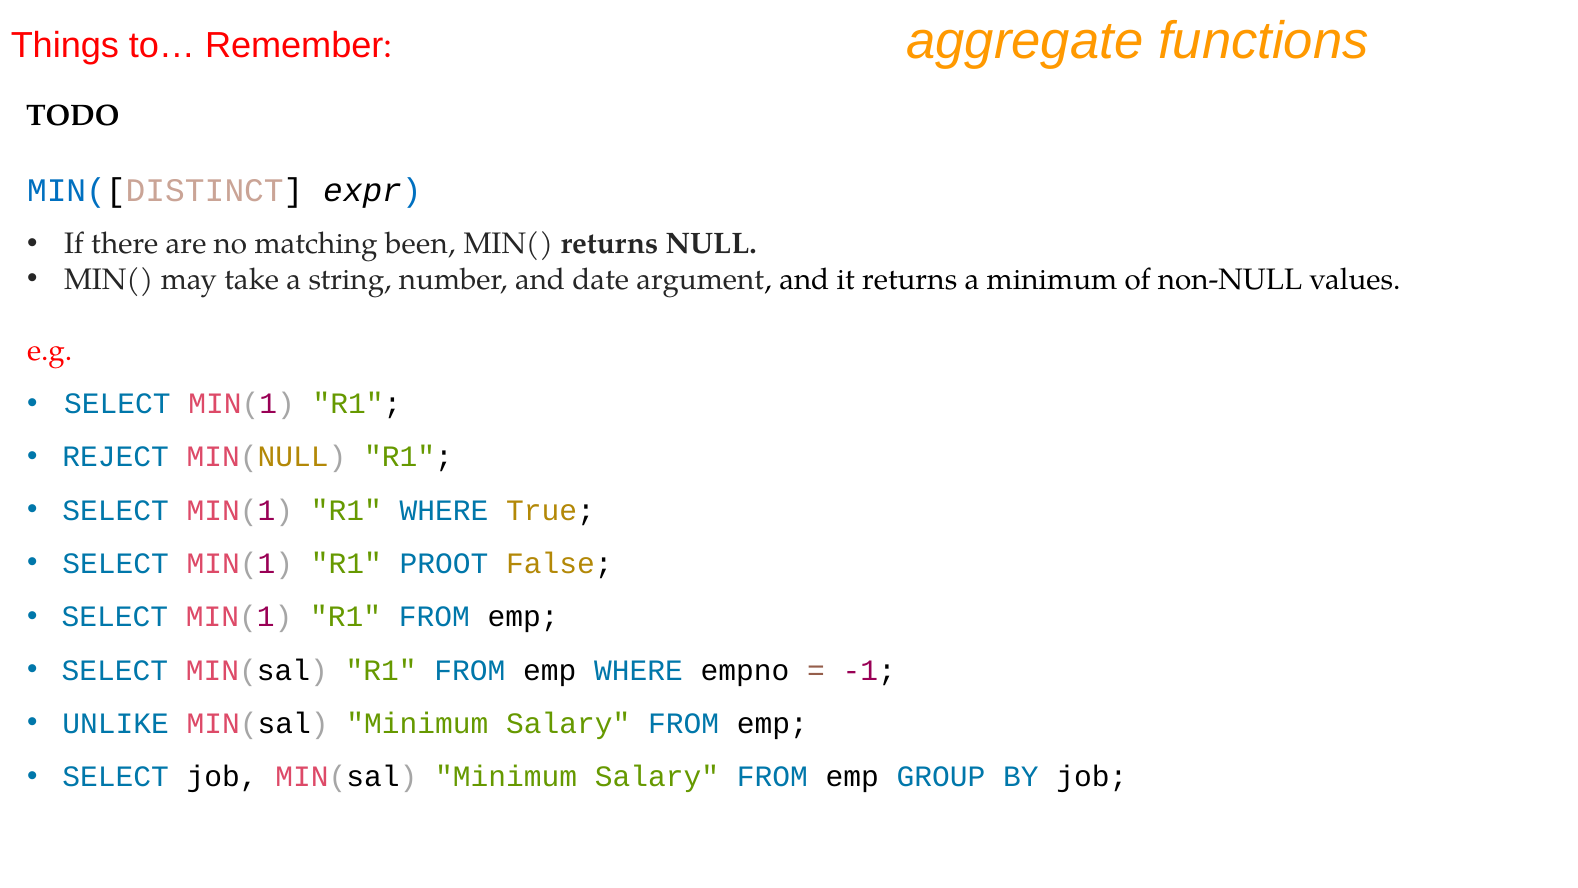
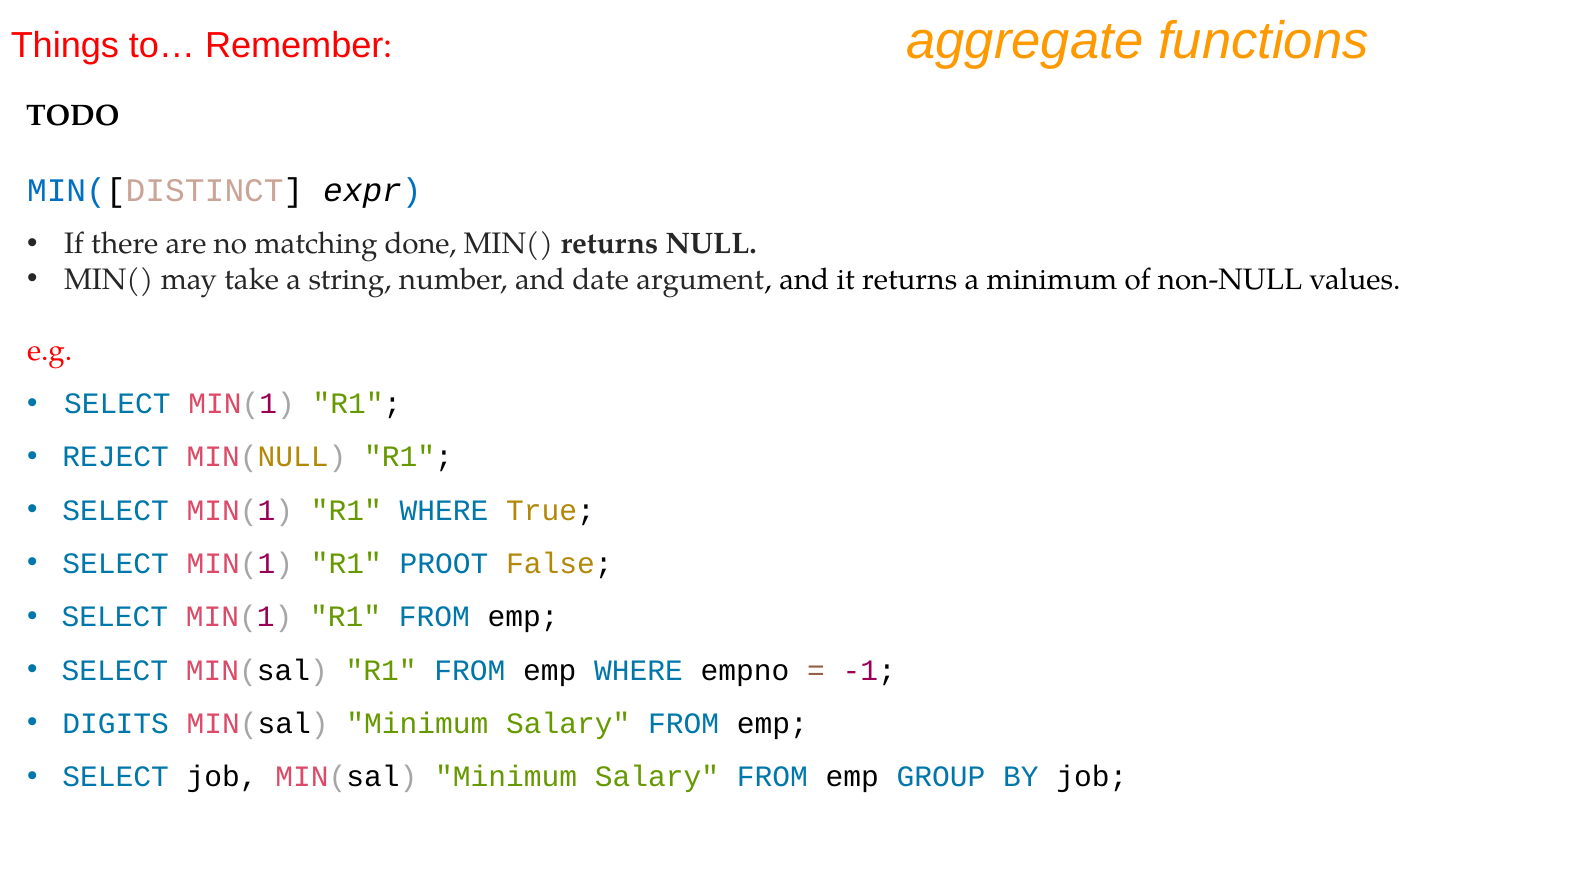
been: been -> done (421, 244)
UNLIKE: UNLIKE -> DIGITS (116, 723)
